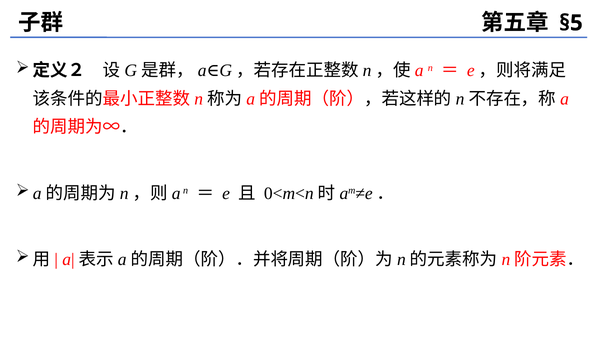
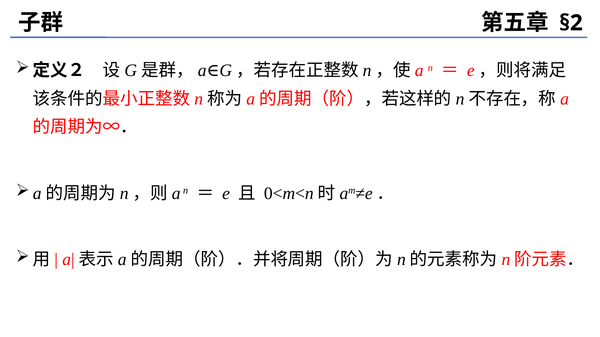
§5: §5 -> §2 (571, 23)
